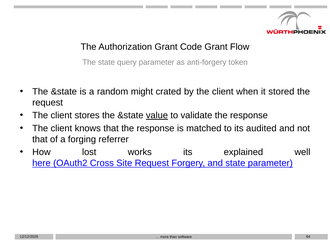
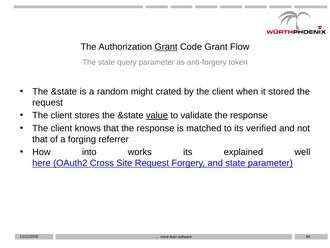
Grant underline: none -> present (166, 47)
audited: audited -> verified (261, 128)
lost: lost -> into (89, 152)
